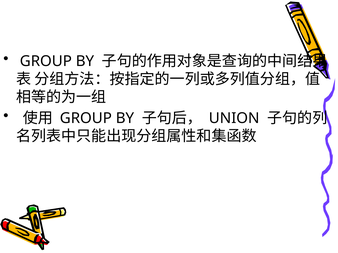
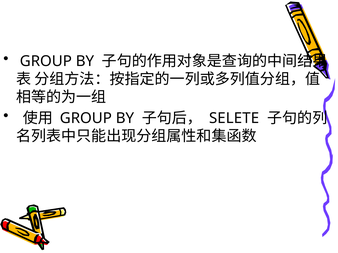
UNION: UNION -> SELETE (234, 118)
